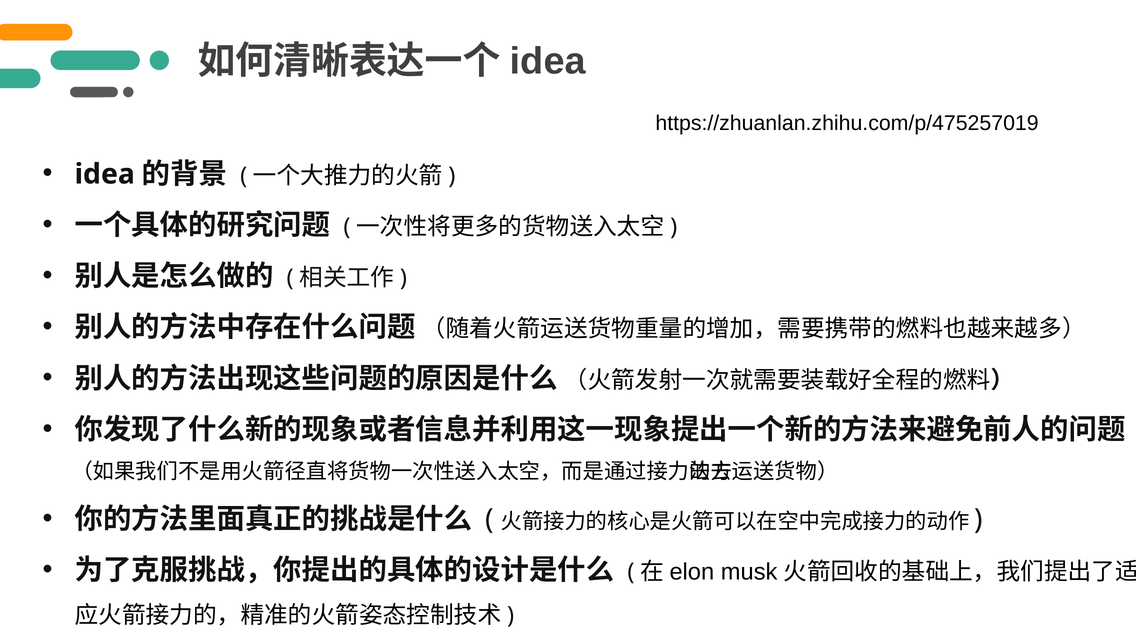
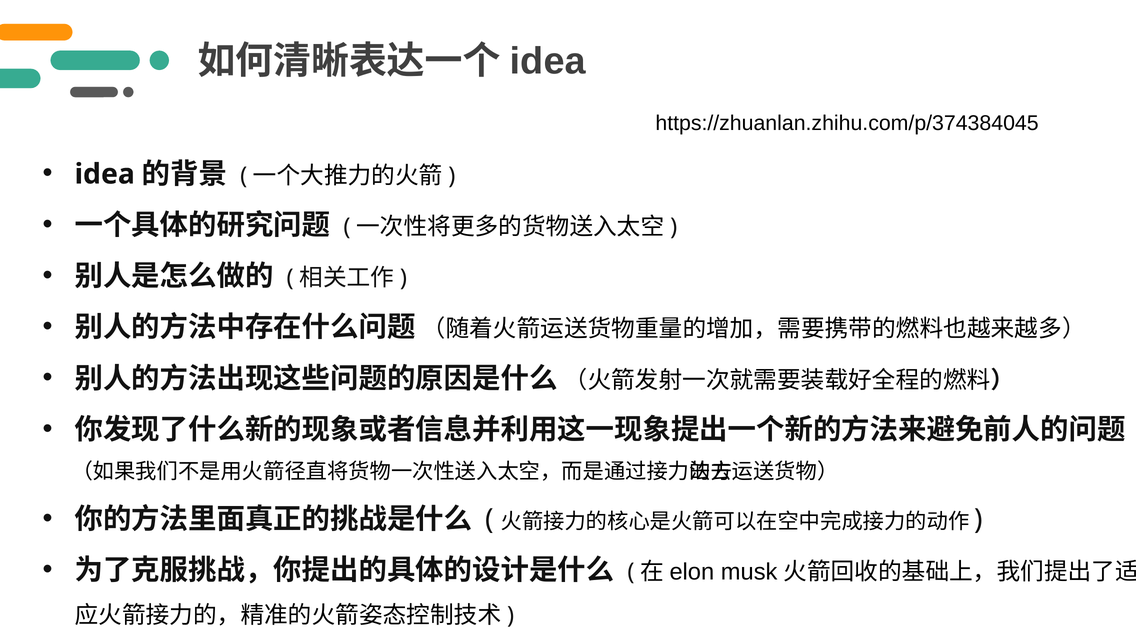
https://zhuanlan.zhihu.com/p/475257019: https://zhuanlan.zhihu.com/p/475257019 -> https://zhuanlan.zhihu.com/p/374384045 (847, 123)
